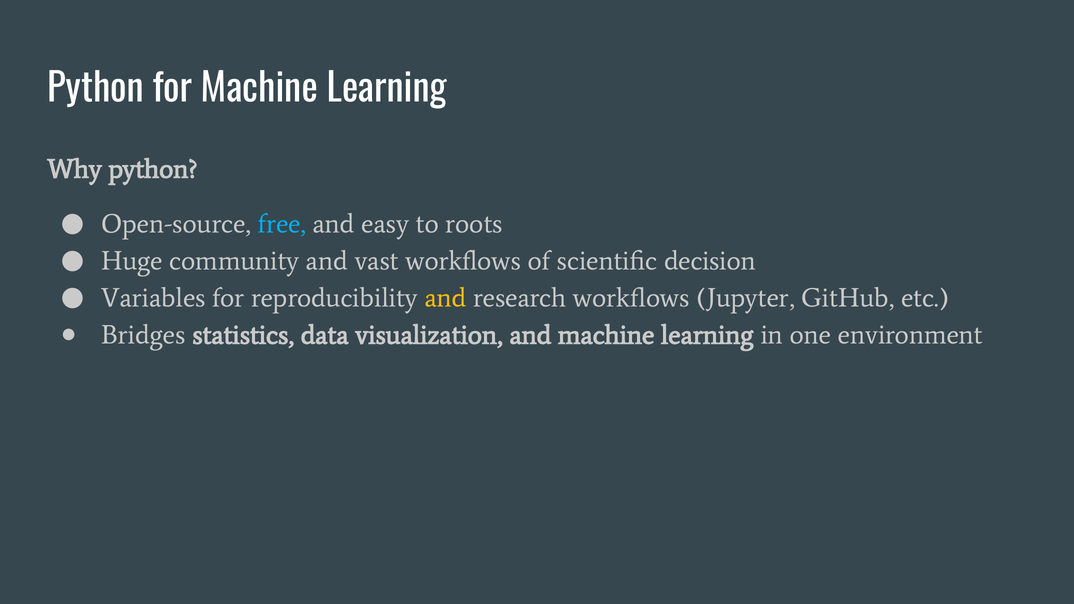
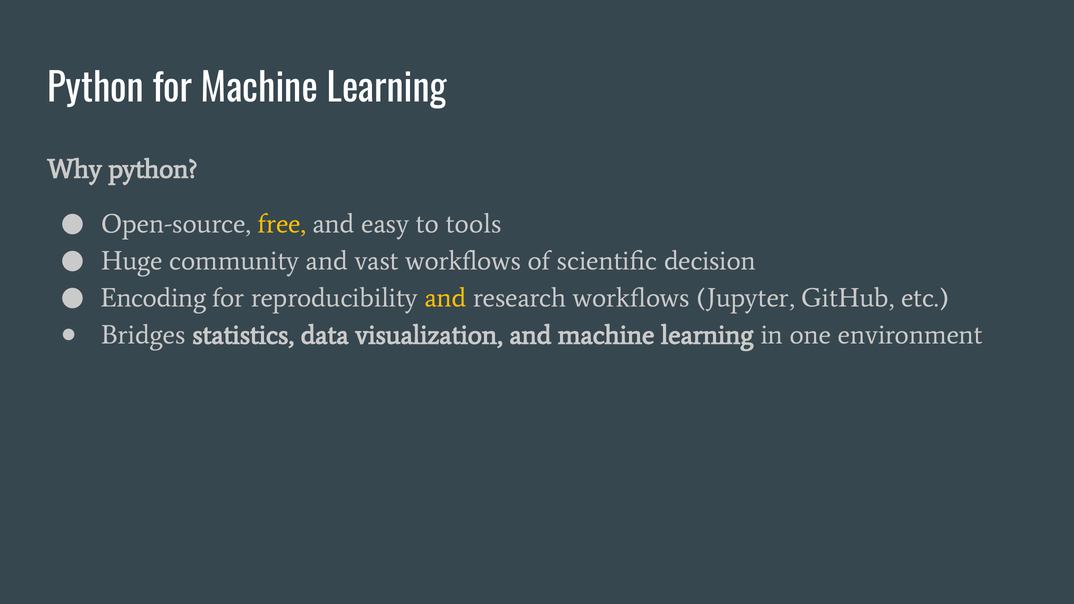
free colour: light blue -> yellow (282, 224)
roots: roots -> tools (474, 224)
Variables: Variables -> Encoding (153, 298)
